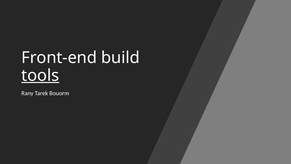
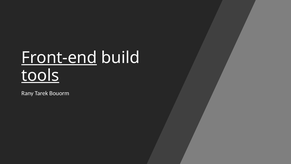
Front-end underline: none -> present (59, 58)
